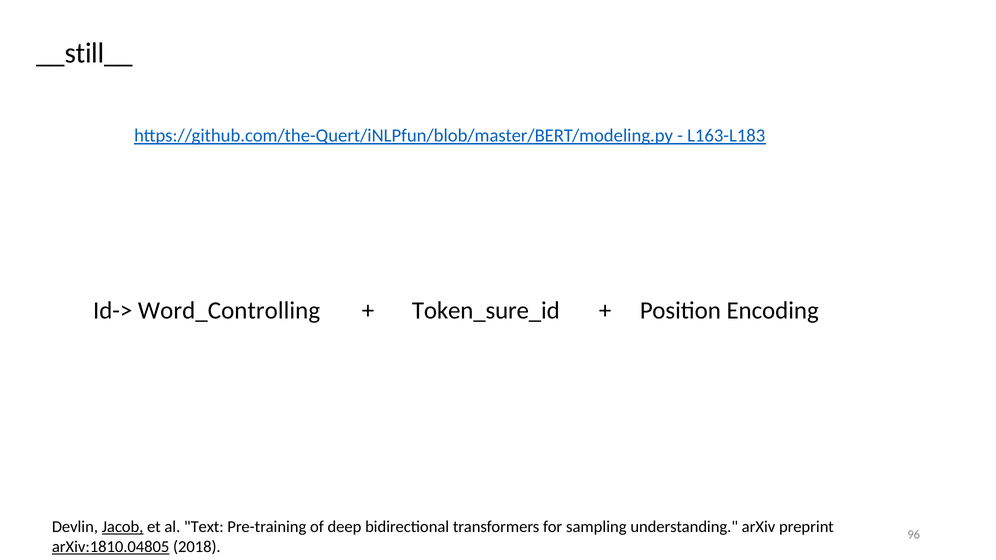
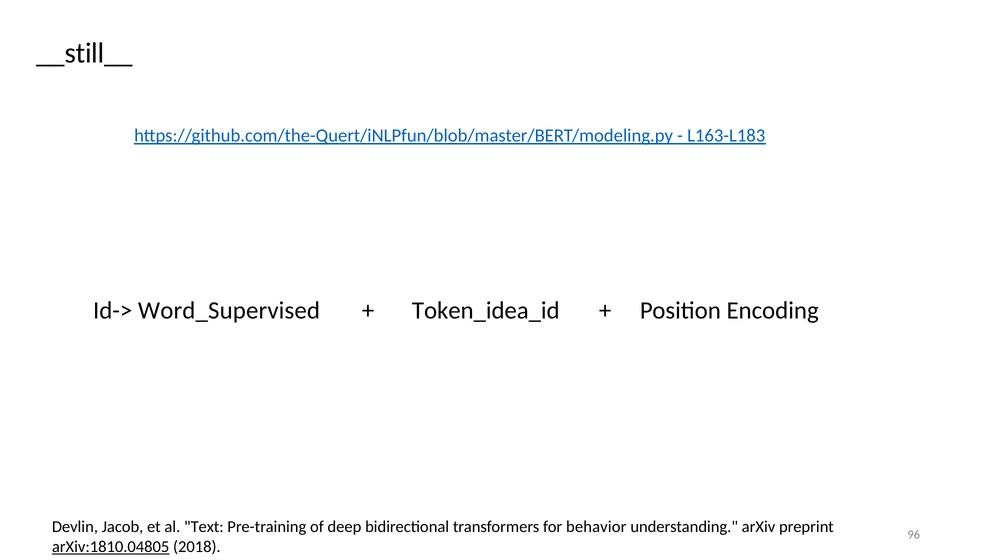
Word_Controlling: Word_Controlling -> Word_Supervised (229, 311)
Token_sure_id: Token_sure_id -> Token_idea_id (486, 311)
Jacob underline: present -> none (123, 527)
sampling: sampling -> behavior (596, 527)
